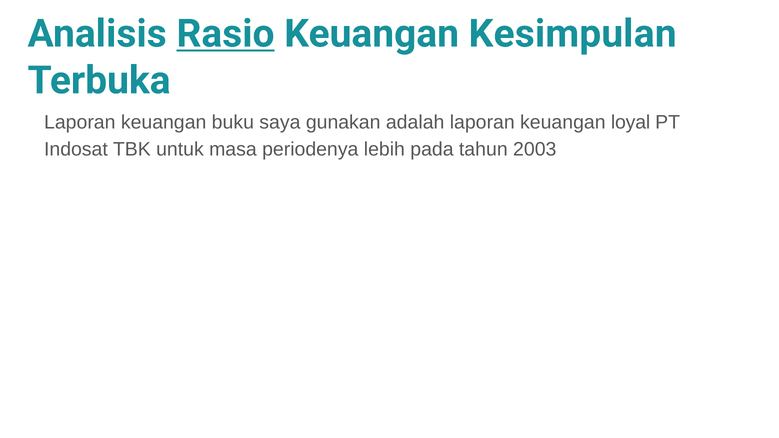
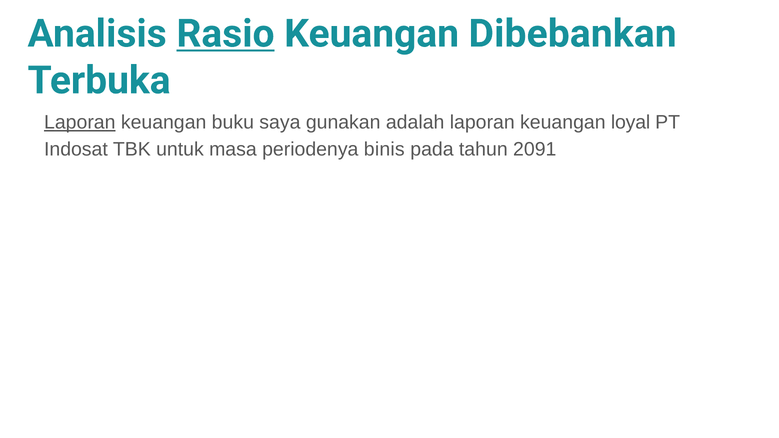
Kesimpulan: Kesimpulan -> Dibebankan (573, 34)
Laporan underline: none -> present (80, 123)
lebih: lebih -> binis (384, 149)
2003: 2003 -> 2091 (535, 149)
